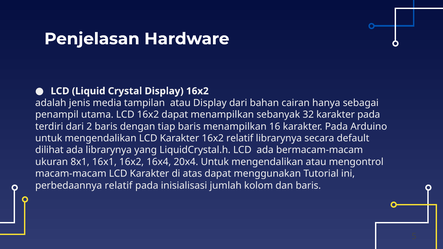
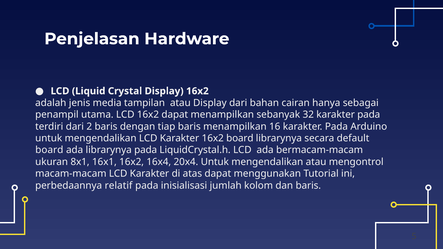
16x2 relatif: relatif -> board (240, 138)
dilihat: dilihat -> board (49, 150)
librarynya yang: yang -> pada (146, 150)
